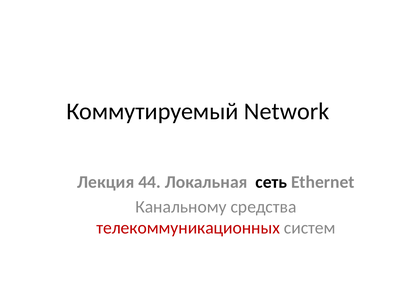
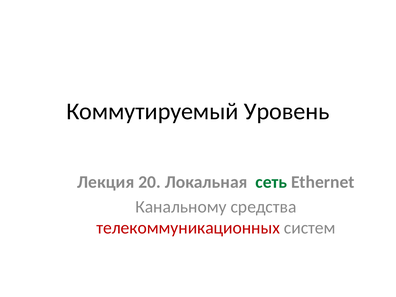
Network: Network -> Уровень (287, 111)
44: 44 -> 20 (150, 182)
сеть colour: black -> green (271, 182)
